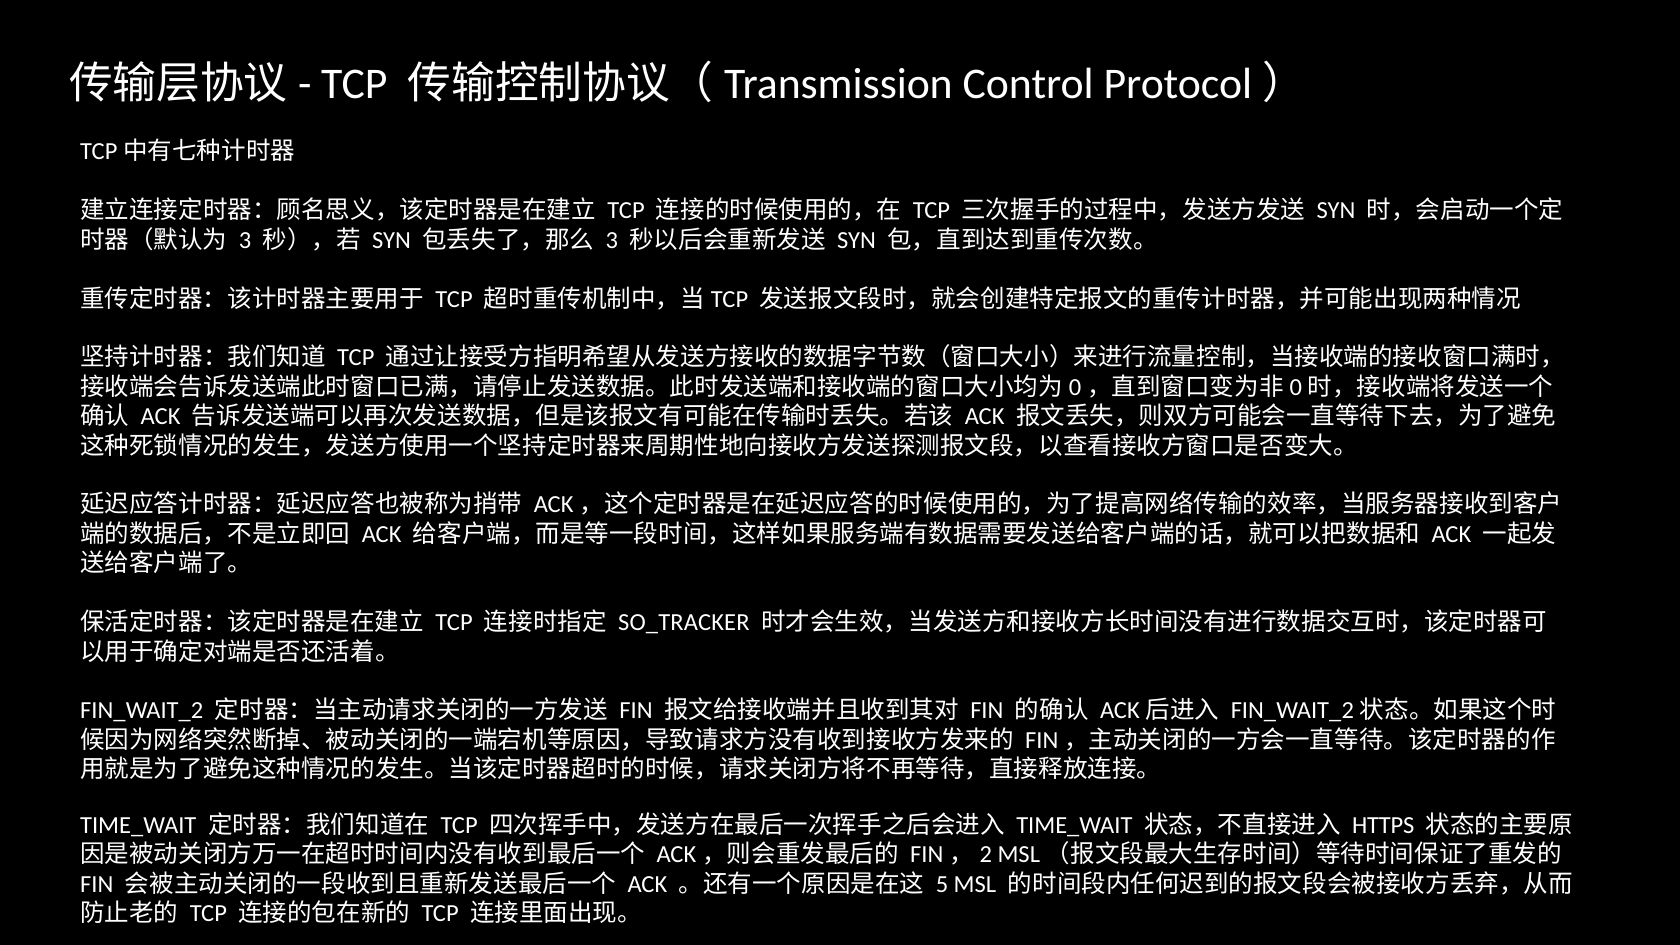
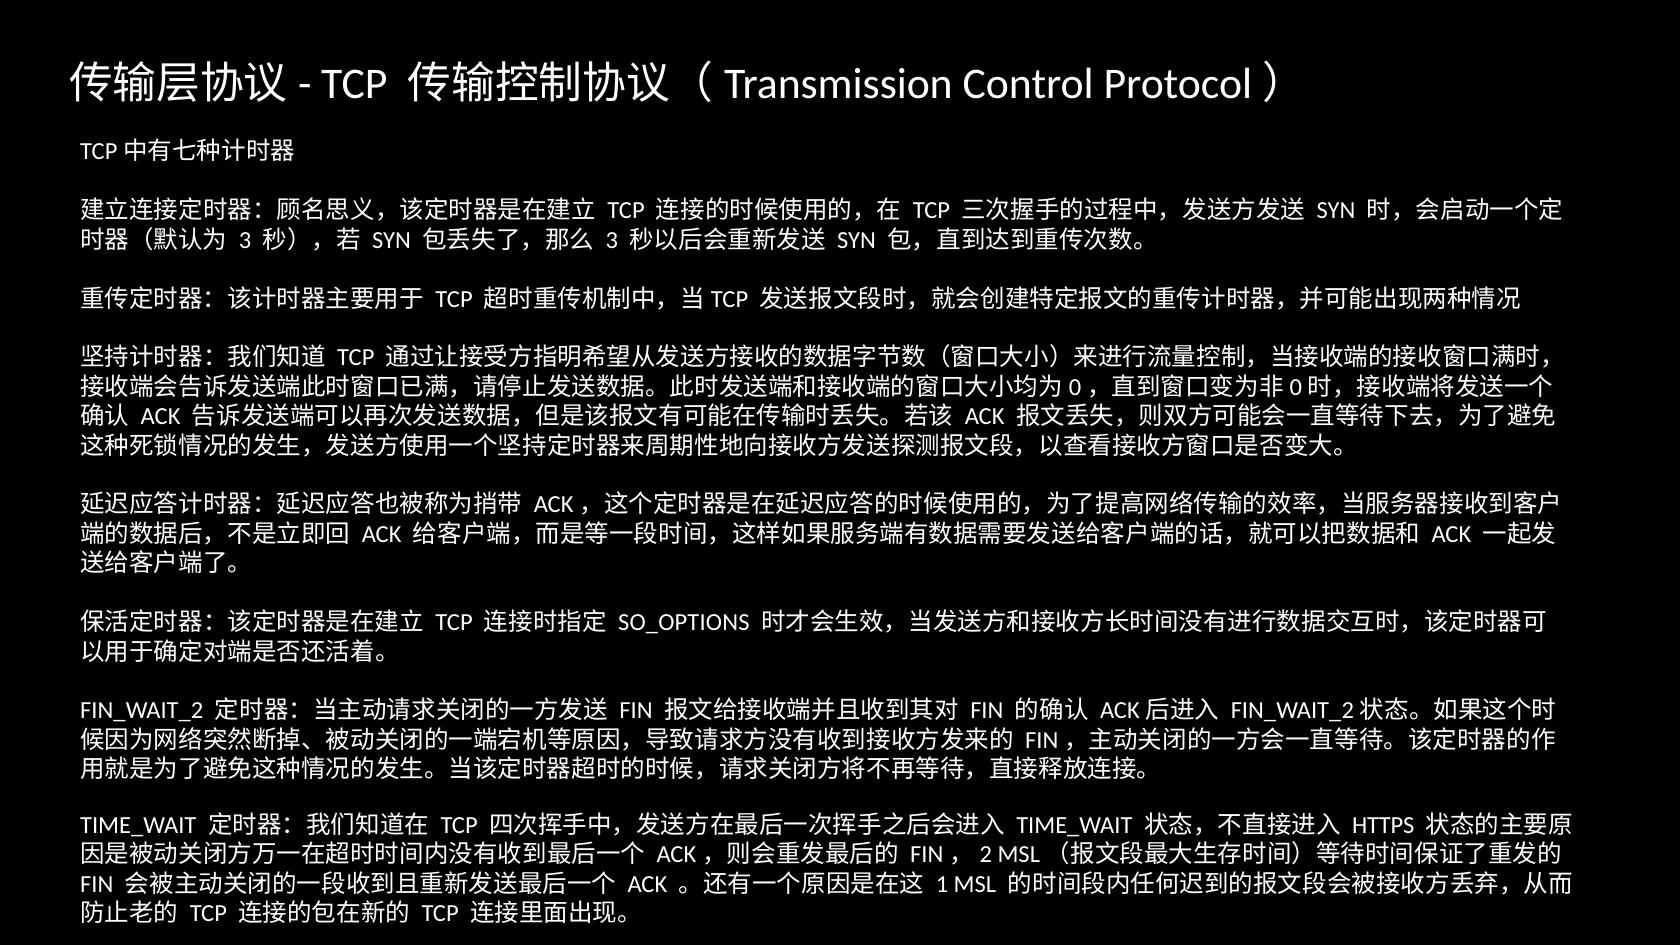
SO_TRACKER: SO_TRACKER -> SO_OPTIONS (684, 623)
5: 5 -> 1 (942, 884)
